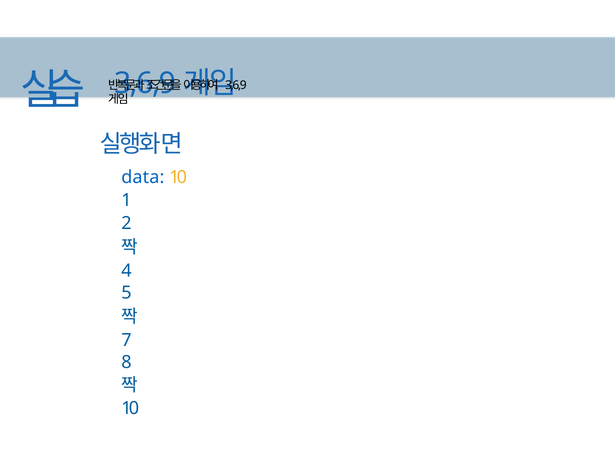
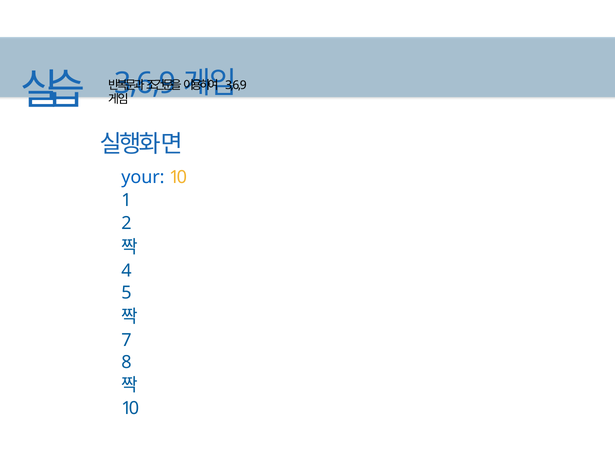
data: data -> your (143, 177)
